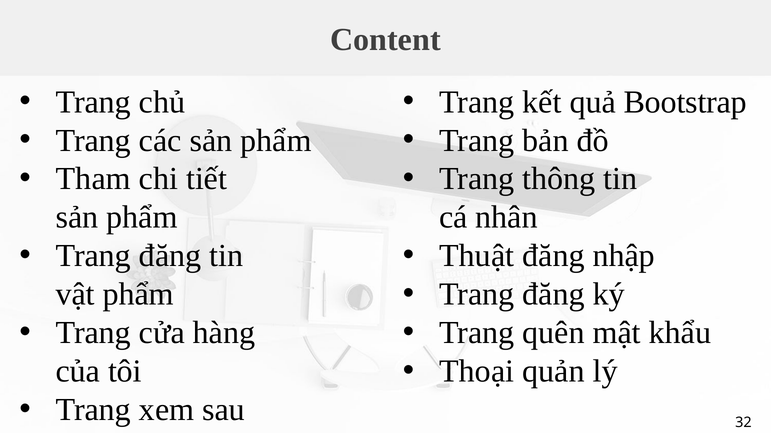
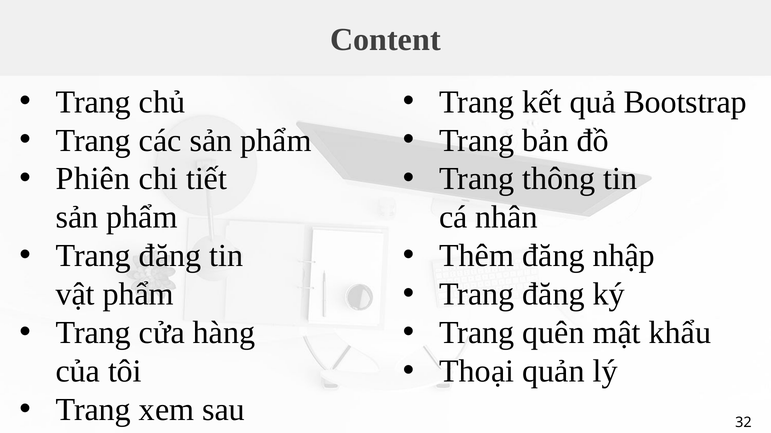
Tham: Tham -> Phiên (93, 179)
Thuật: Thuật -> Thêm (477, 256)
